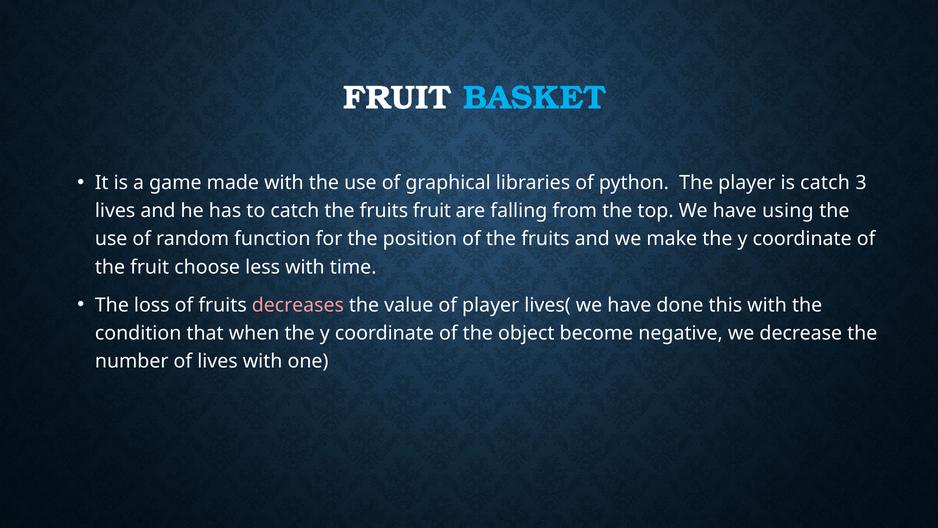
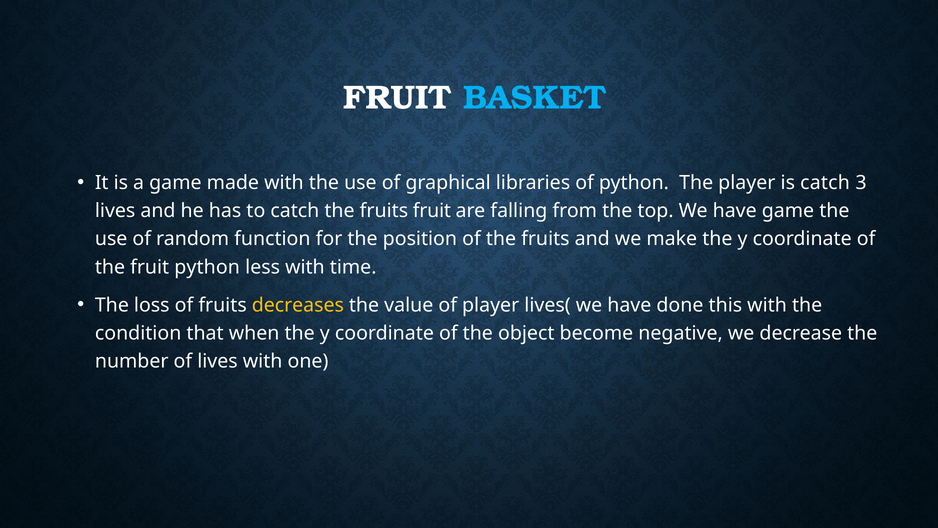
have using: using -> game (788, 211)
fruit choose: choose -> python (207, 267)
decreases colour: pink -> yellow (298, 305)
